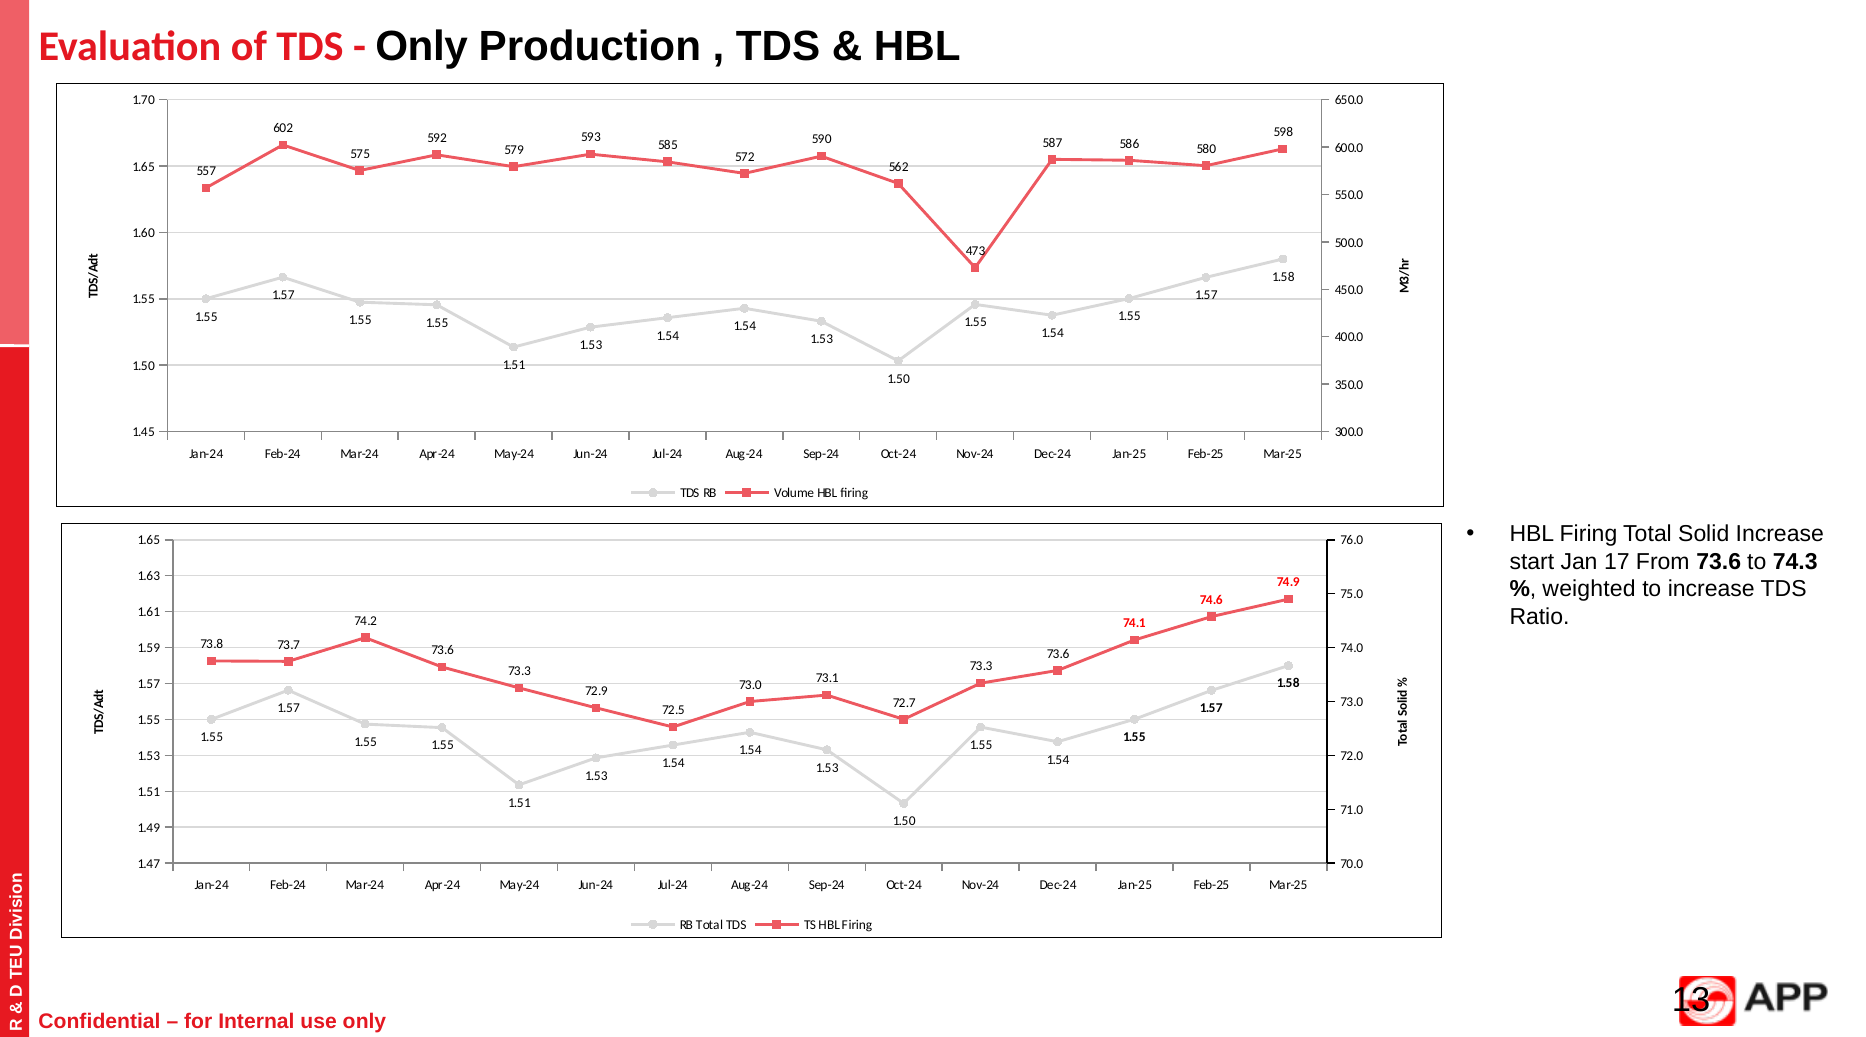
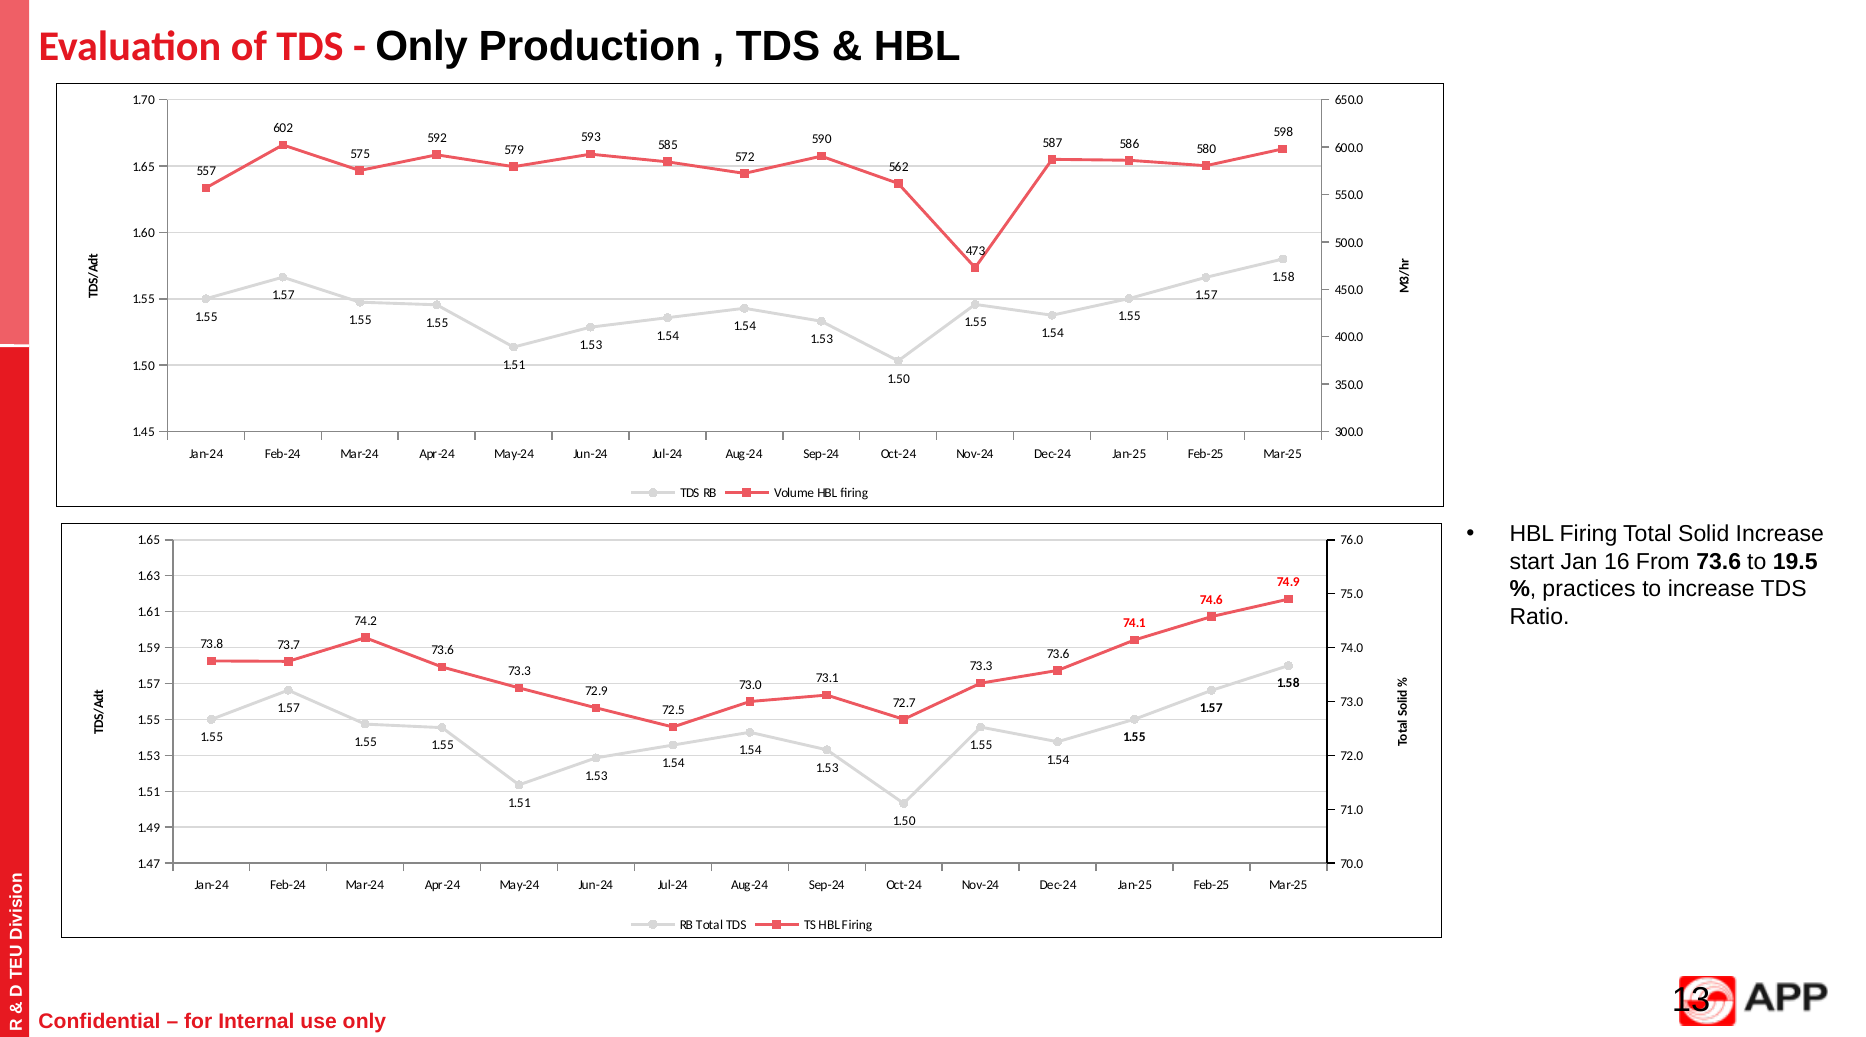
17: 17 -> 16 (1617, 561)
74.3: 74.3 -> 19.5 (1795, 561)
weighted: weighted -> practices (1589, 589)
